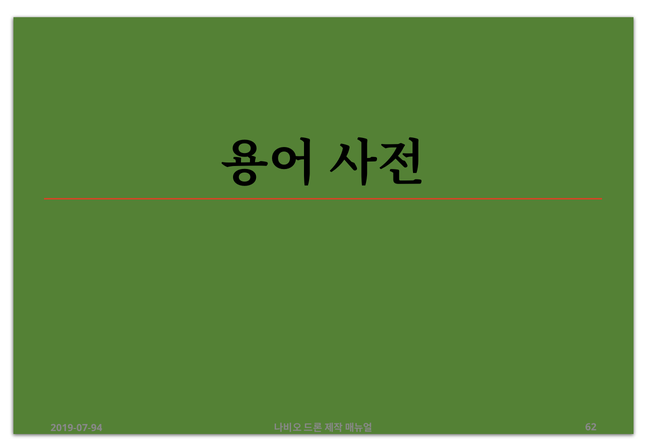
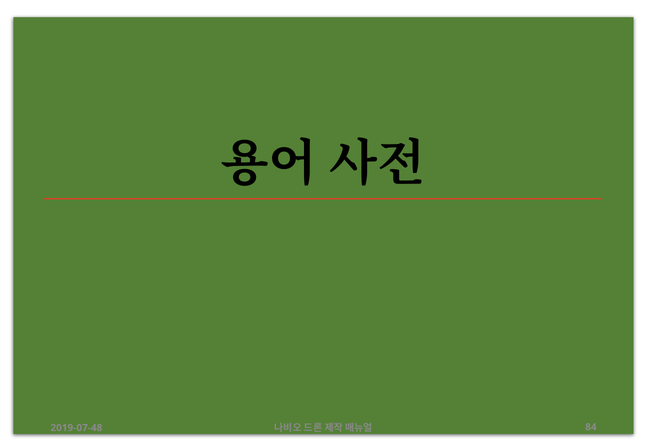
2019-07-94: 2019-07-94 -> 2019-07-48 (76, 428)
62: 62 -> 84 (591, 427)
